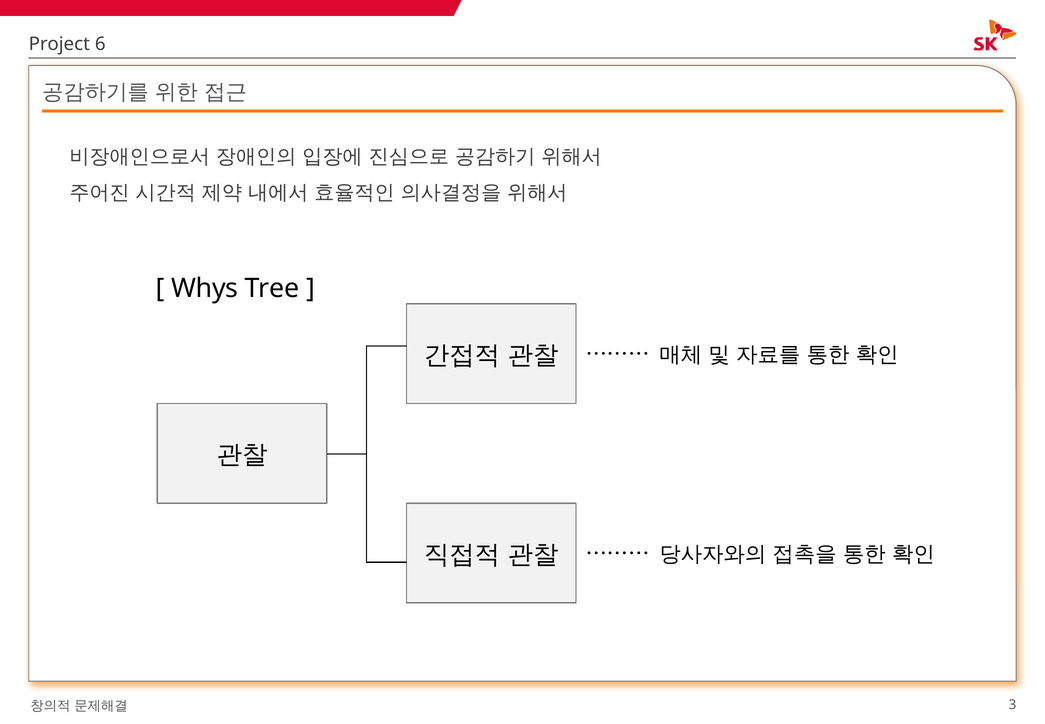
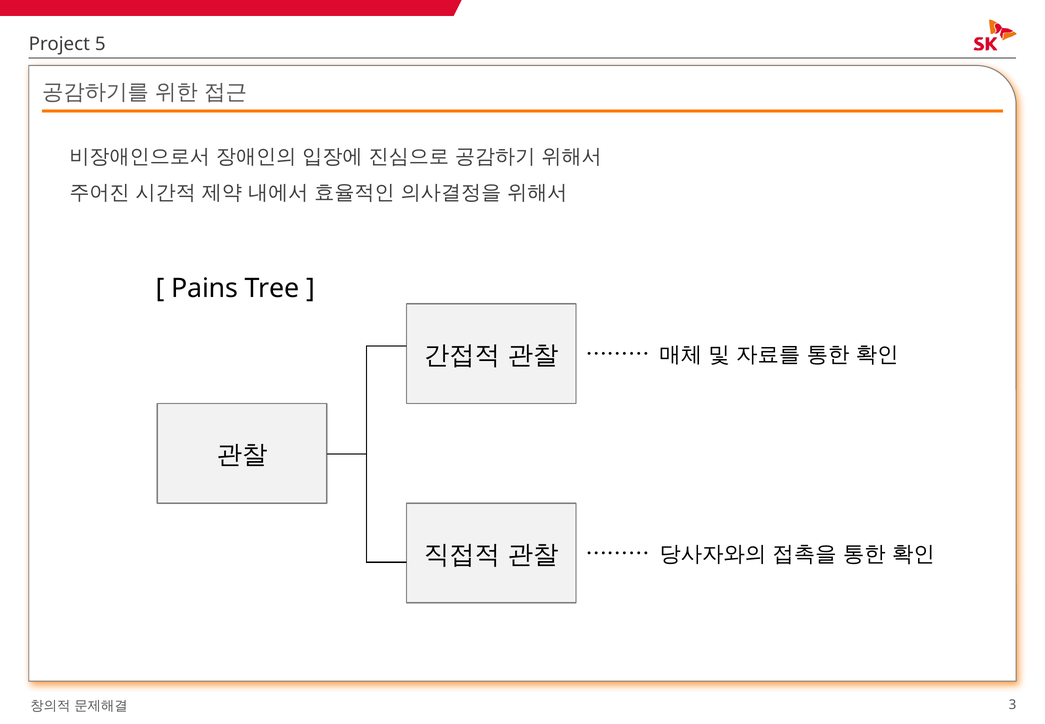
6: 6 -> 5 (100, 44)
Whys: Whys -> Pains (205, 288)
